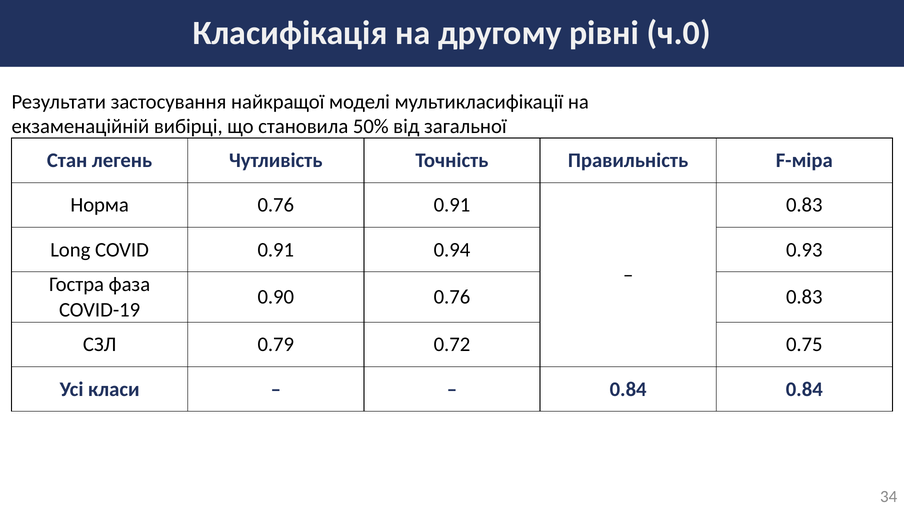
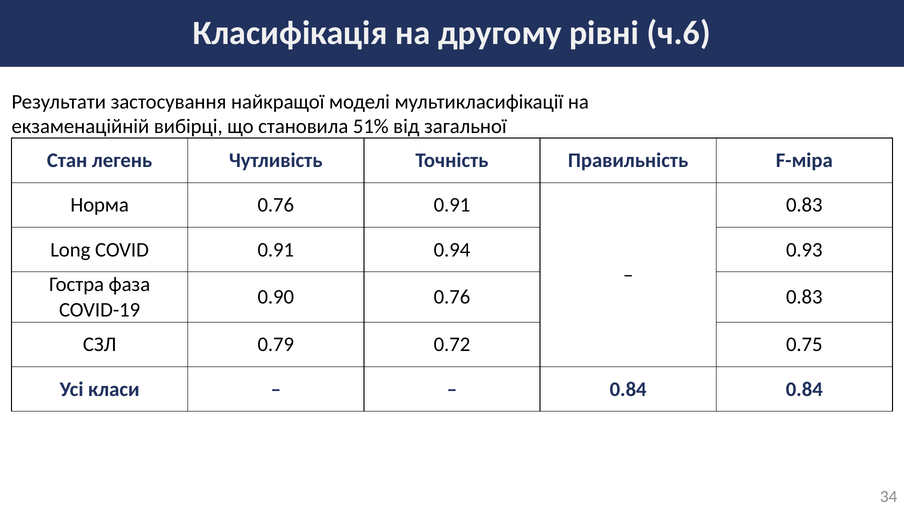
ч.0: ч.0 -> ч.6 (679, 33)
50%: 50% -> 51% (371, 126)
